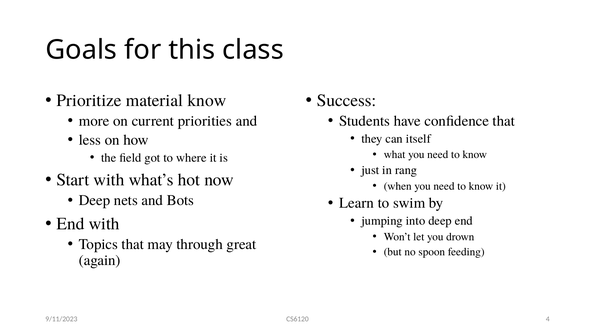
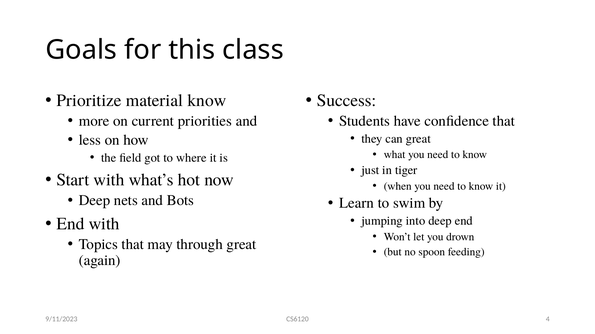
can itself: itself -> great (418, 139)
rang: rang -> tiger (406, 171)
